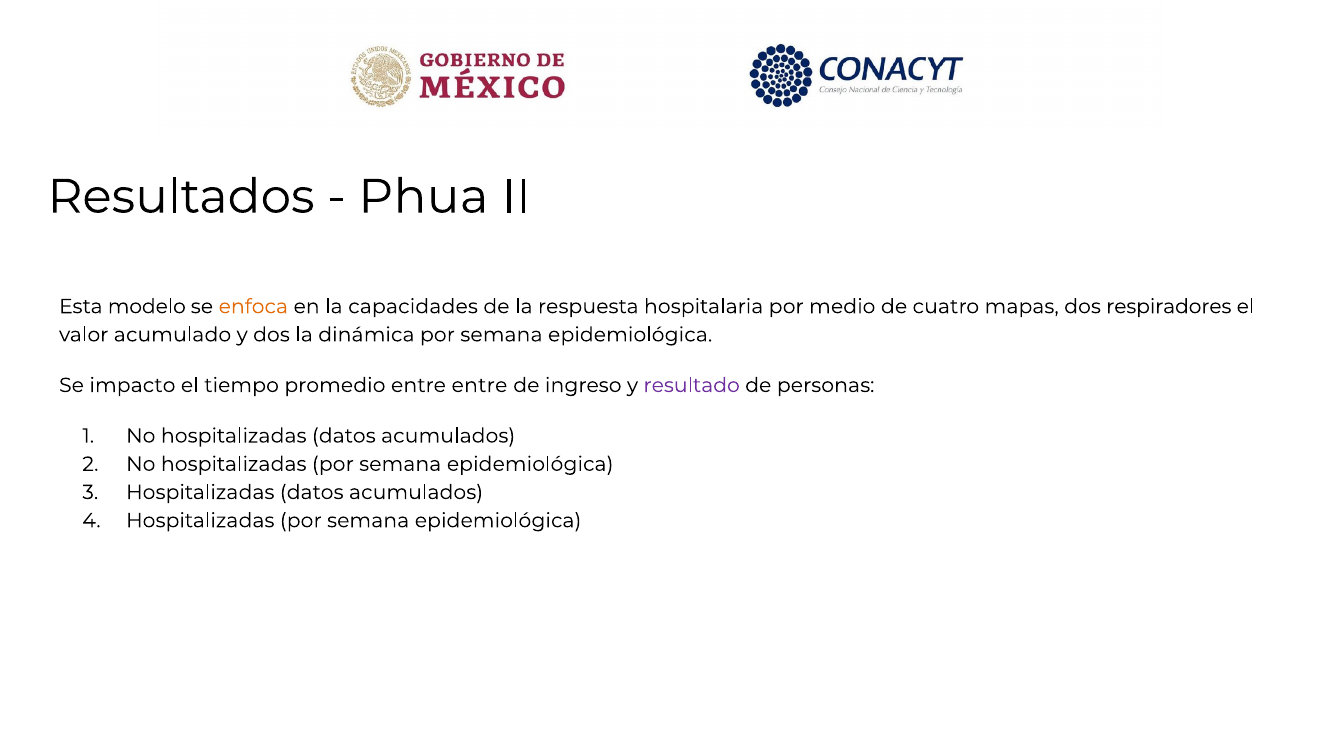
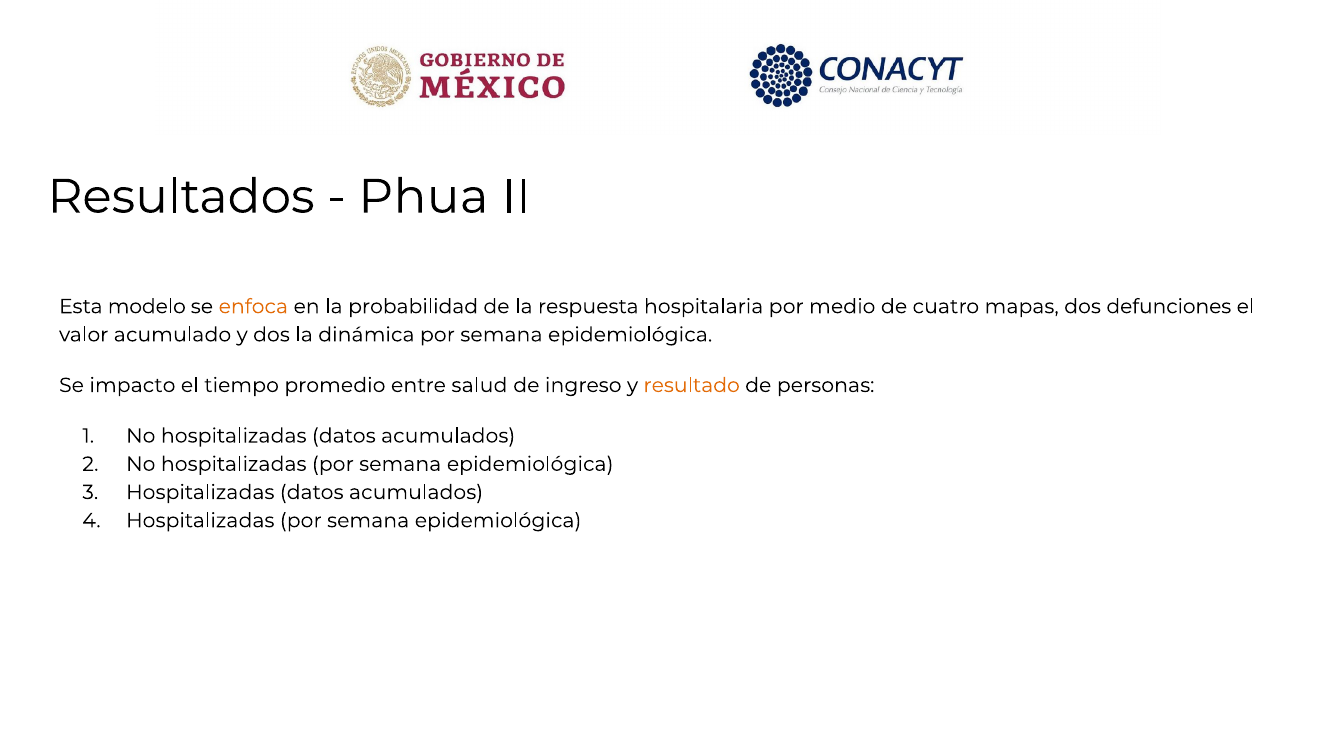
capacidades: capacidades -> probabilidad (413, 306)
respiradores: respiradores -> defunciones (1169, 306)
entre entre: entre -> salud (479, 385)
resultado colour: purple -> orange (692, 385)
